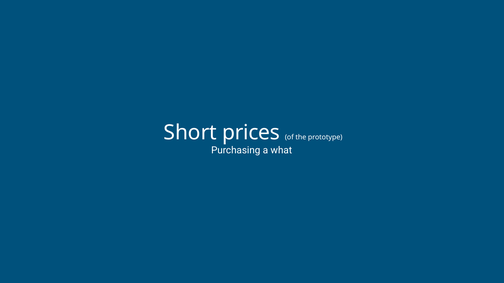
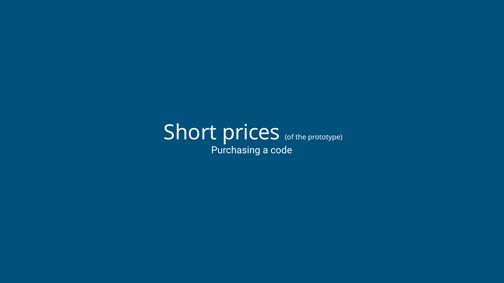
what: what -> code (281, 150)
